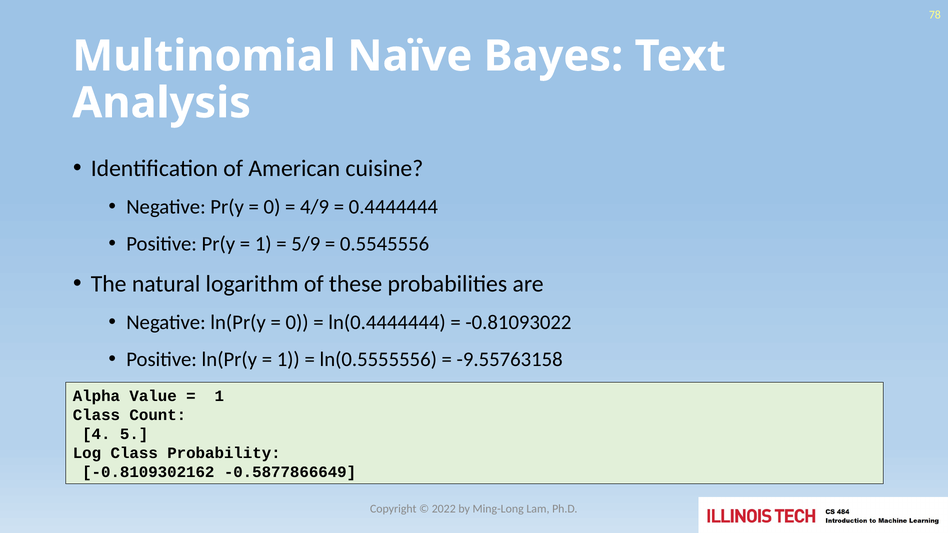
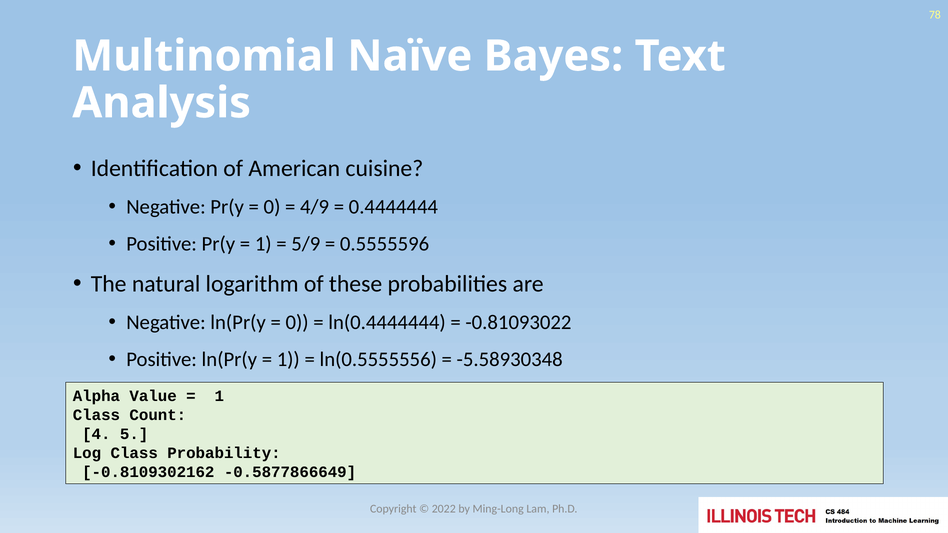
0.5545556: 0.5545556 -> 0.5555596 (385, 244)
-9.55763158: -9.55763158 -> -5.58930348 (510, 360)
